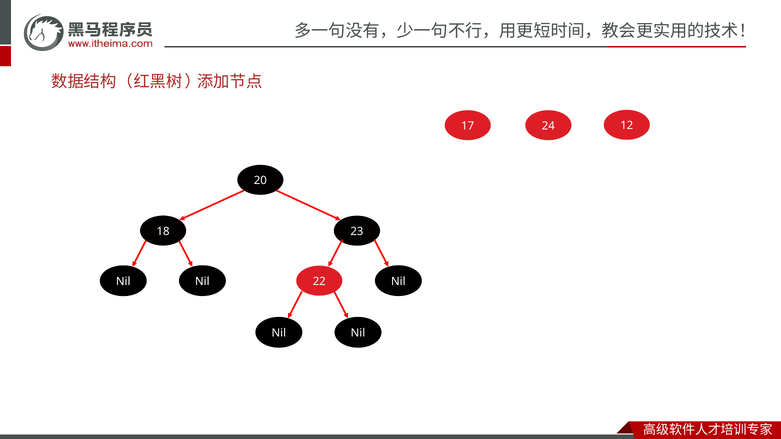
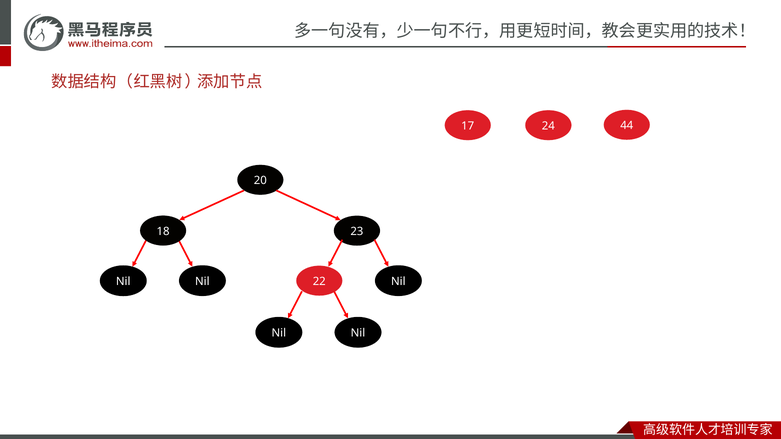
12: 12 -> 44 (627, 126)
